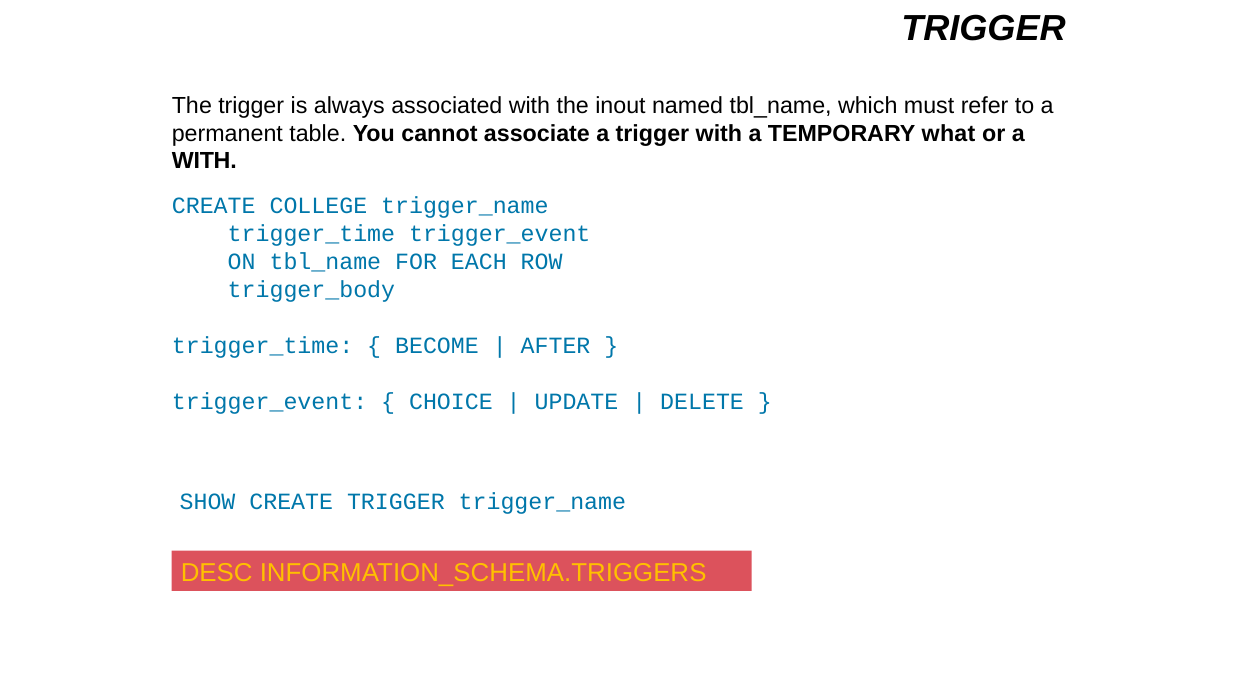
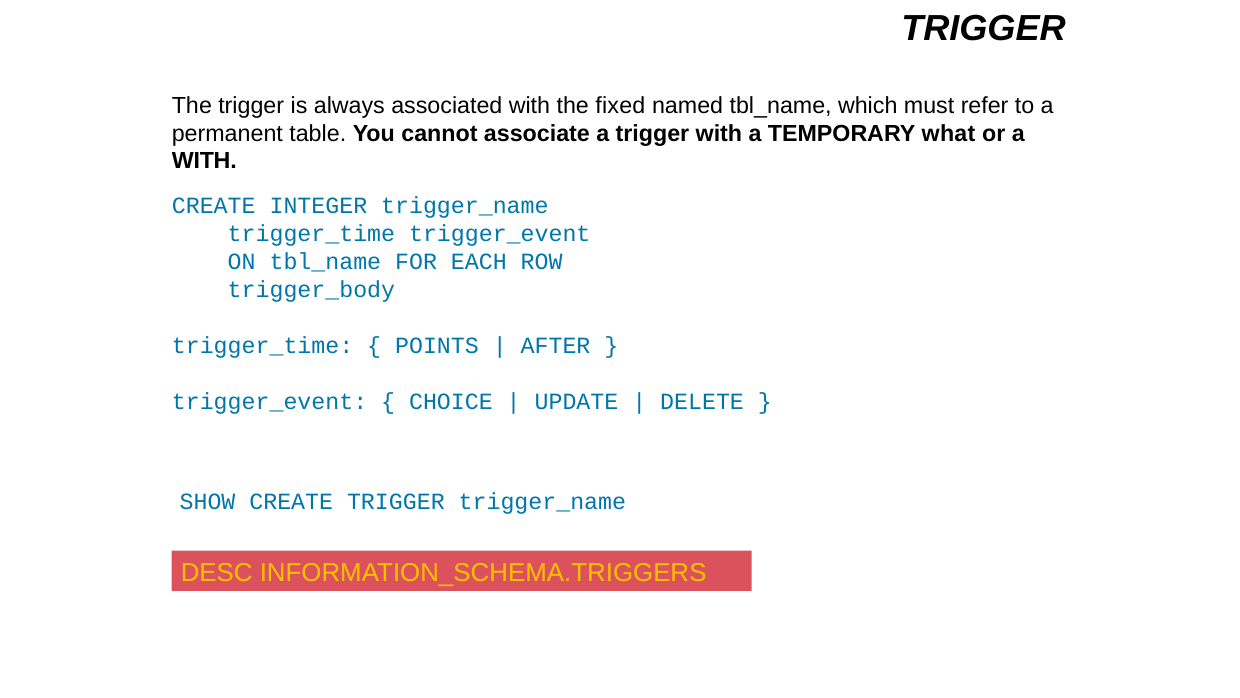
inout: inout -> fixed (620, 105)
COLLEGE: COLLEGE -> INTEGER (318, 206)
BECOME: BECOME -> POINTS (437, 346)
